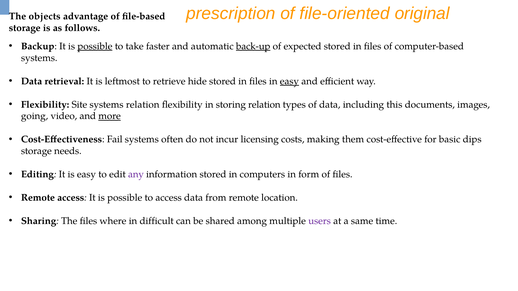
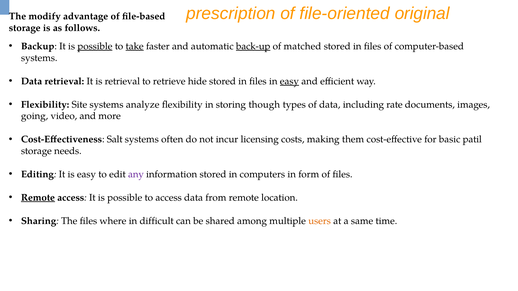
objects: objects -> modify (45, 16)
take underline: none -> present (135, 46)
expected: expected -> matched (302, 46)
is leftmost: leftmost -> retrieval (122, 81)
systems relation: relation -> analyze (143, 105)
storing relation: relation -> though (264, 105)
this: this -> rate (394, 105)
more underline: present -> none (110, 116)
Fail: Fail -> Salt (115, 140)
dips: dips -> patil (472, 140)
Remote underline: none -> present (38, 198)
users colour: purple -> orange (320, 221)
